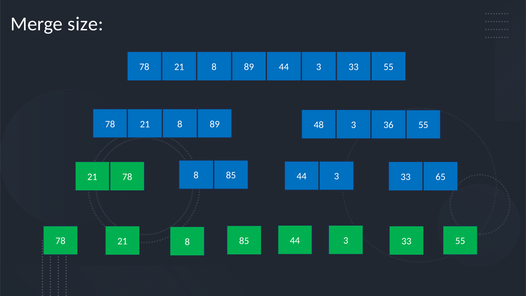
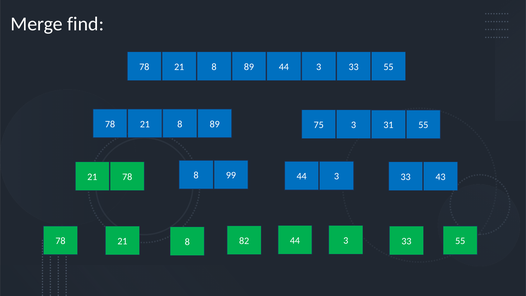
size: size -> find (86, 24)
48: 48 -> 75 (319, 125)
36: 36 -> 31 (388, 125)
8 85: 85 -> 99 (231, 175)
65: 65 -> 43 (441, 177)
21 85: 85 -> 82 (244, 241)
